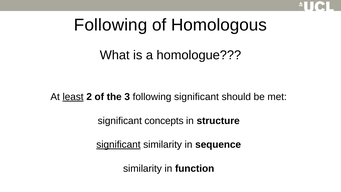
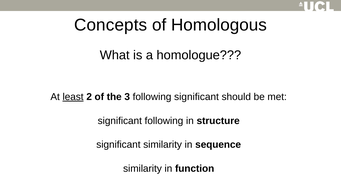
Following: Following -> Concepts (111, 25)
significant concepts: concepts -> following (164, 121)
significant underline: present -> none (118, 144)
